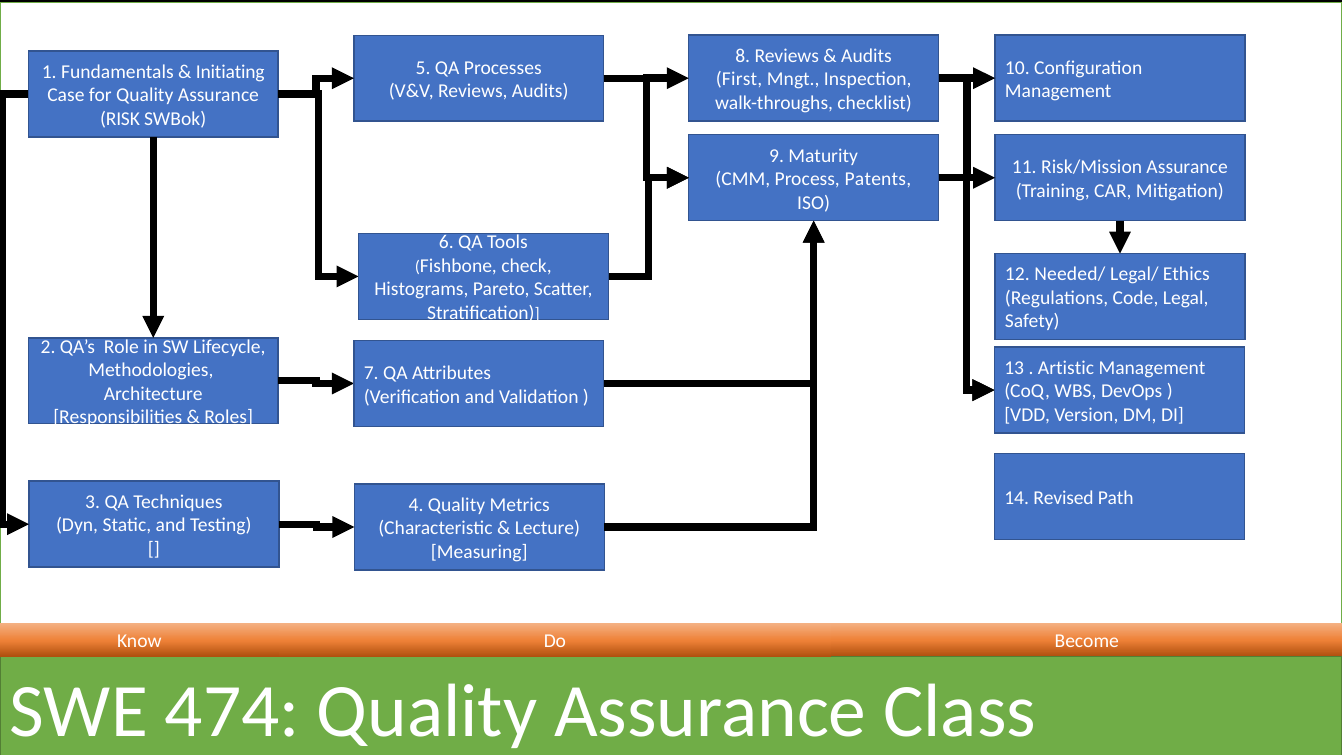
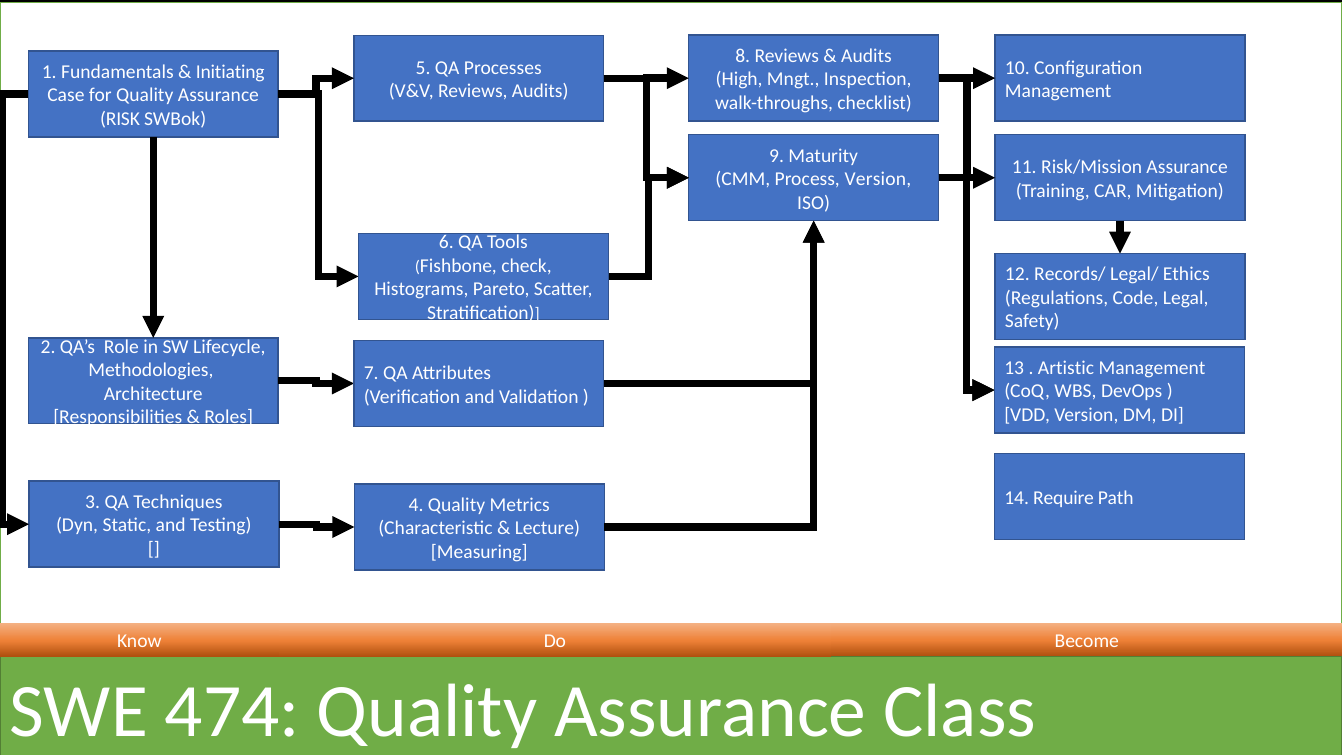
First: First -> High (739, 79)
Process Patents: Patents -> Version (878, 179)
Needed/: Needed/ -> Records/ (1070, 274)
Revised: Revised -> Require (1064, 498)
